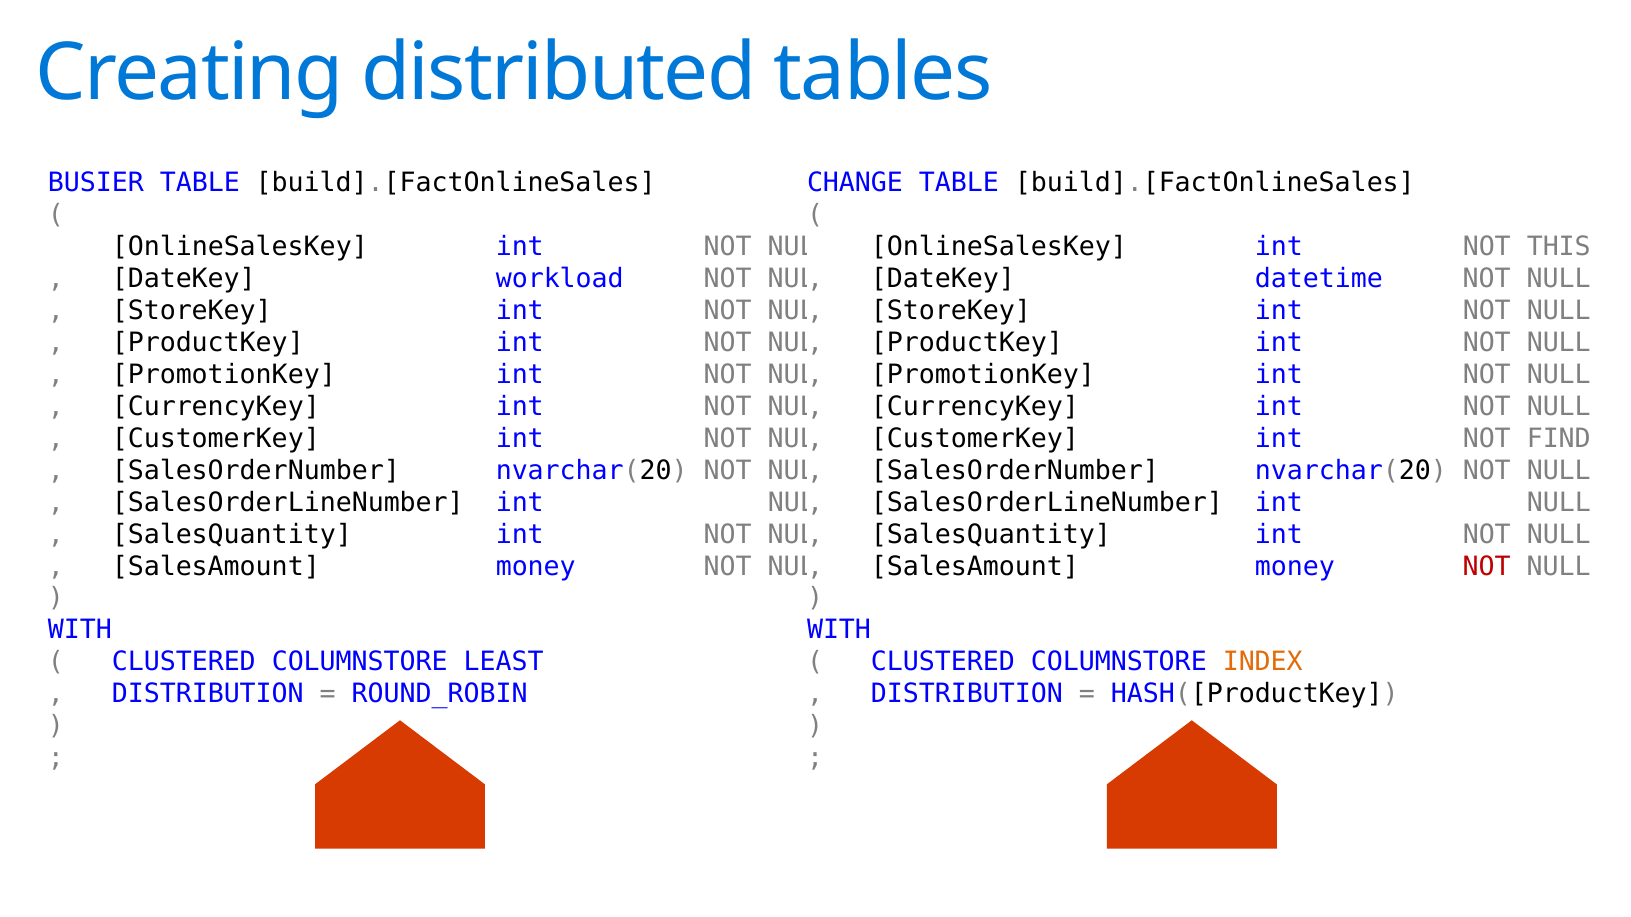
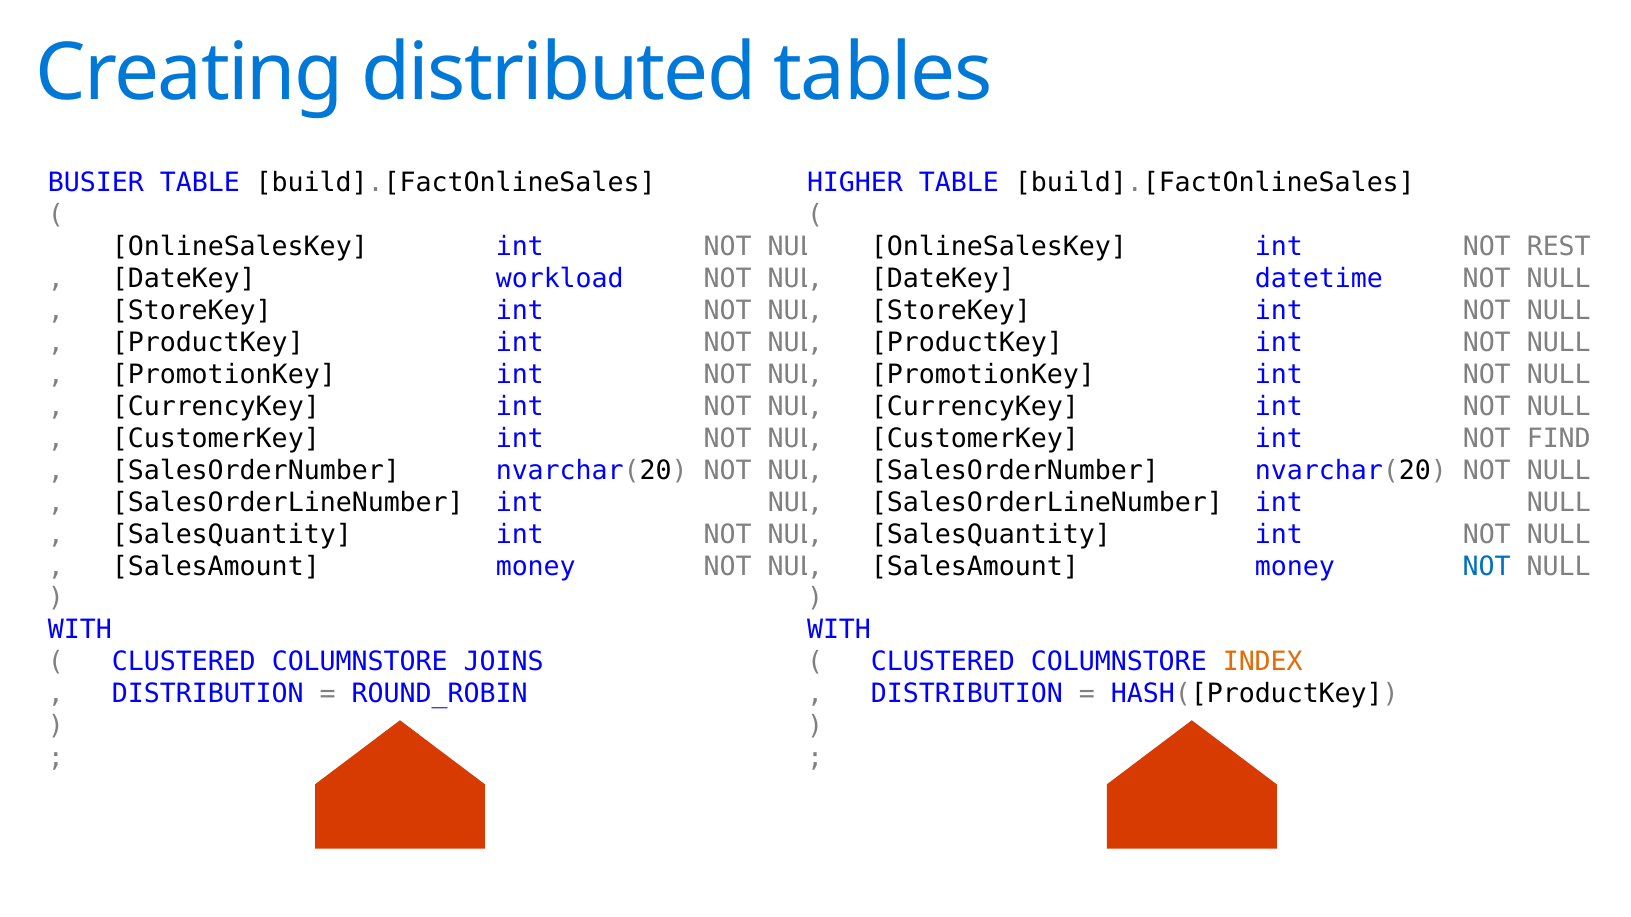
CHANGE: CHANGE -> HIGHER (855, 183)
THIS: THIS -> REST (1559, 247)
NOT colour: red -> blue (1487, 566)
LEAST: LEAST -> JOINS (504, 662)
